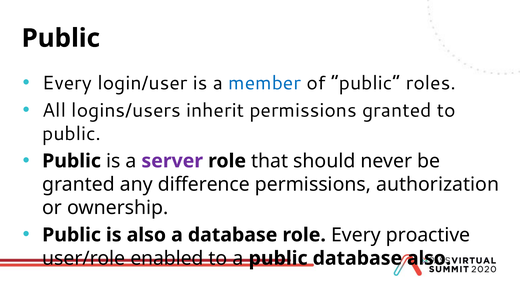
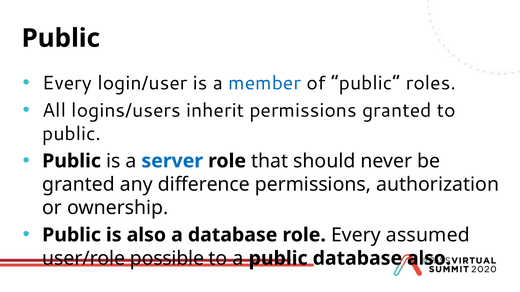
server colour: purple -> blue (172, 161)
proactive: proactive -> assumed (428, 235)
enabled: enabled -> possible (167, 259)
